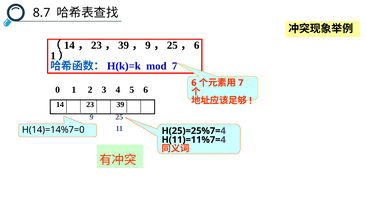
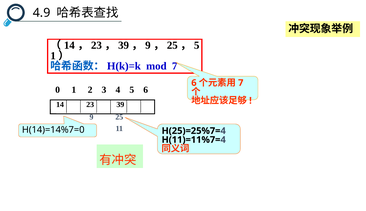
8.7: 8.7 -> 4.9 (42, 13)
6: 6 -> 5 (197, 45)
